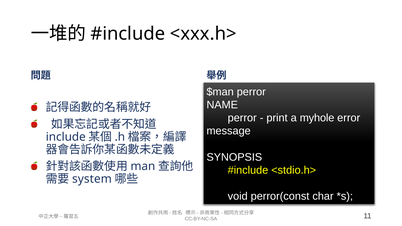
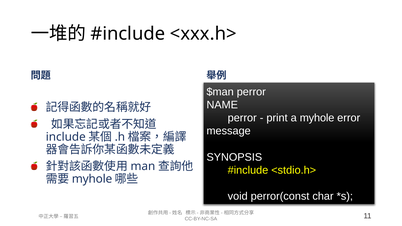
system: system -> myhole (92, 179)
